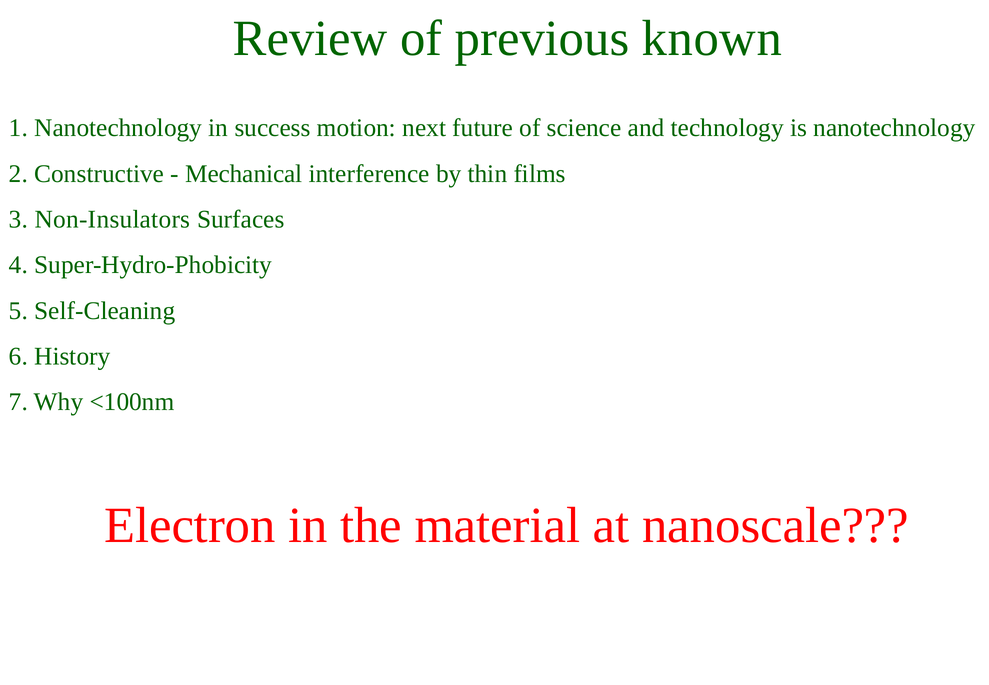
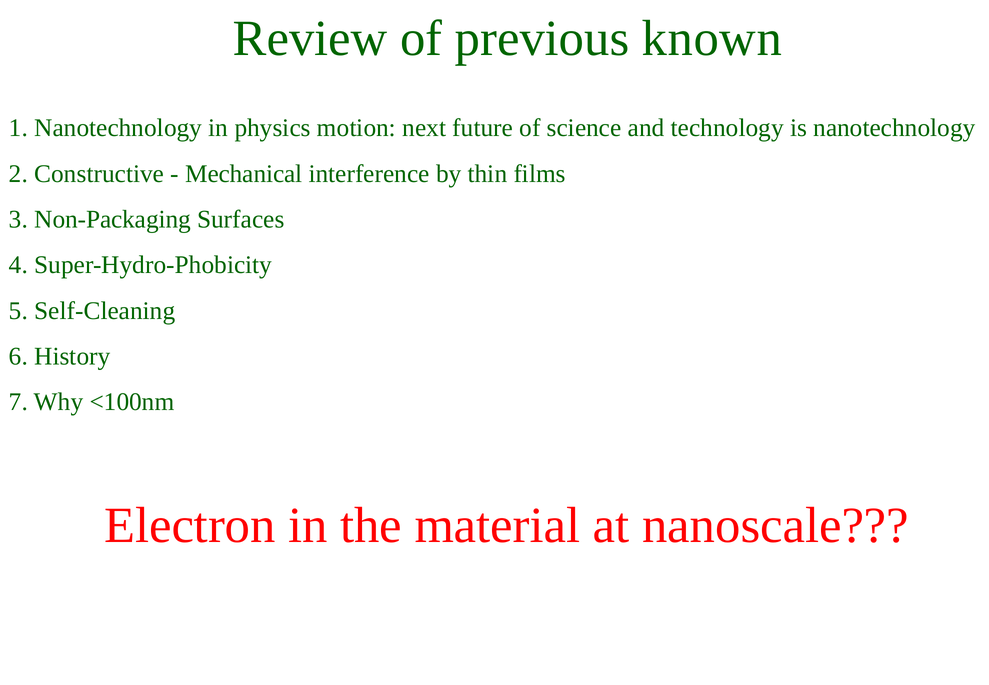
success: success -> physics (273, 128)
Non-Insulators: Non-Insulators -> Non-Packaging (113, 219)
